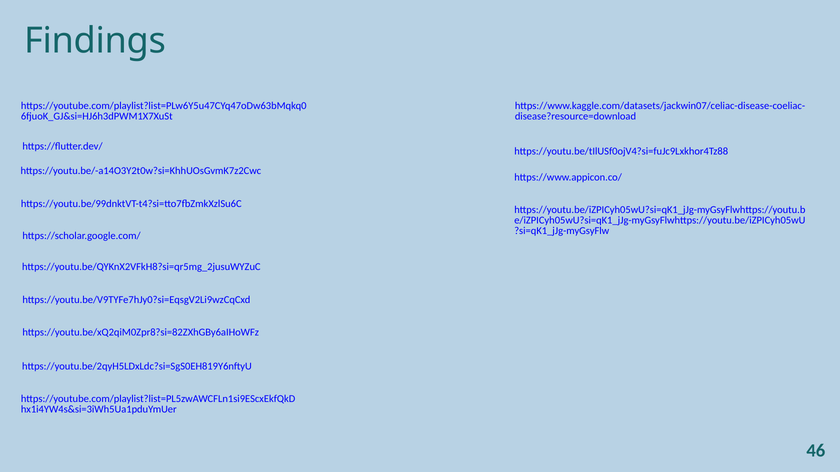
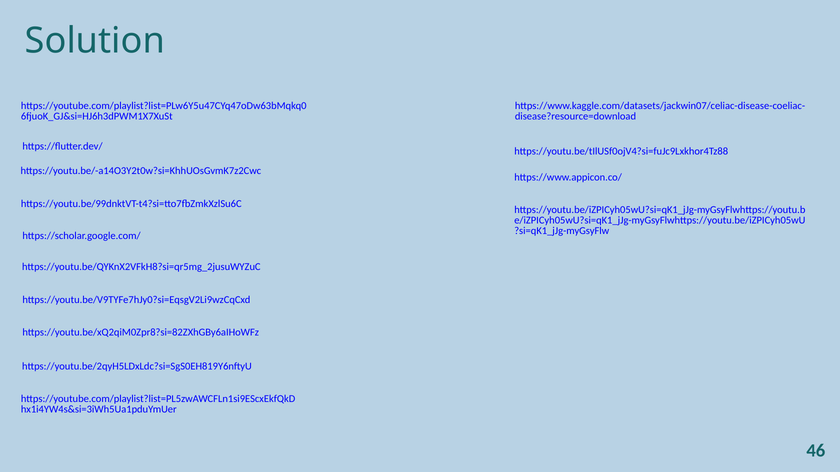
Findings: Findings -> Solution (95, 41)
